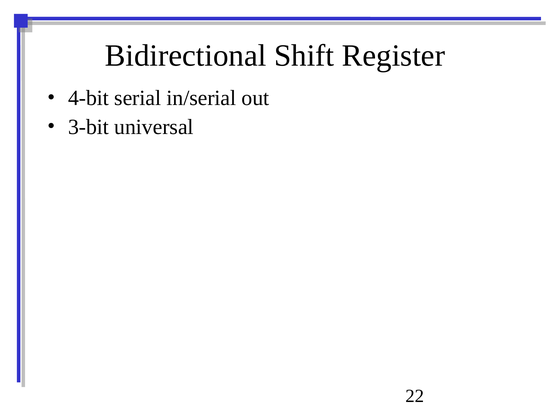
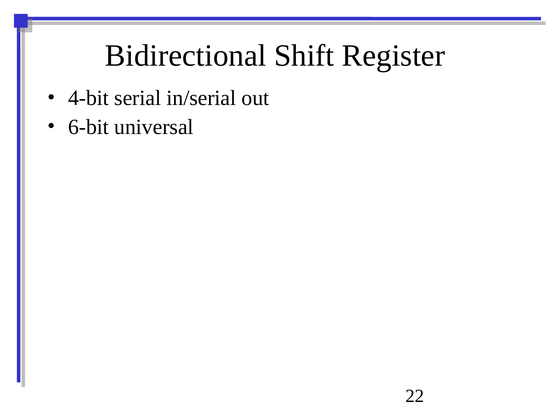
3-bit: 3-bit -> 6-bit (89, 127)
